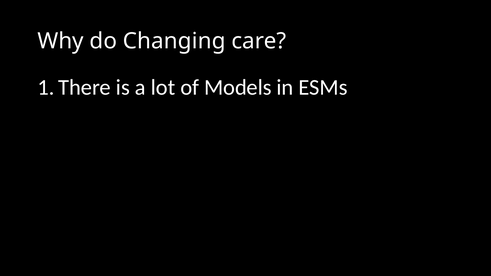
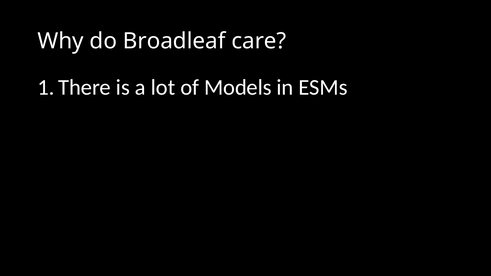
Changing: Changing -> Broadleaf (174, 41)
